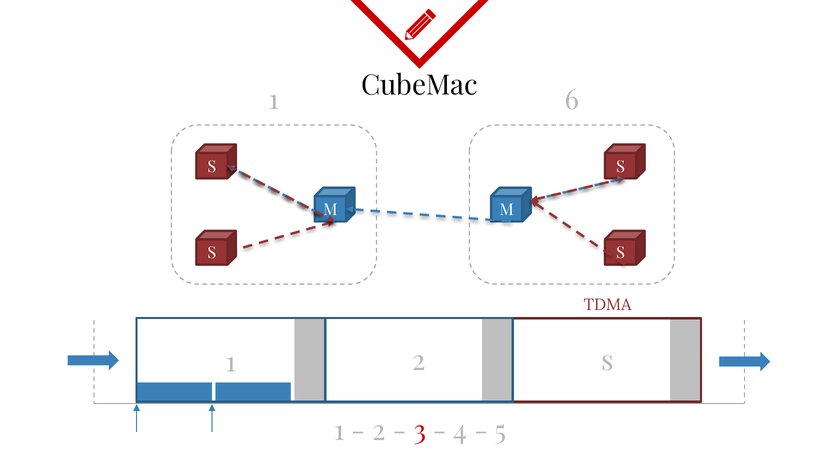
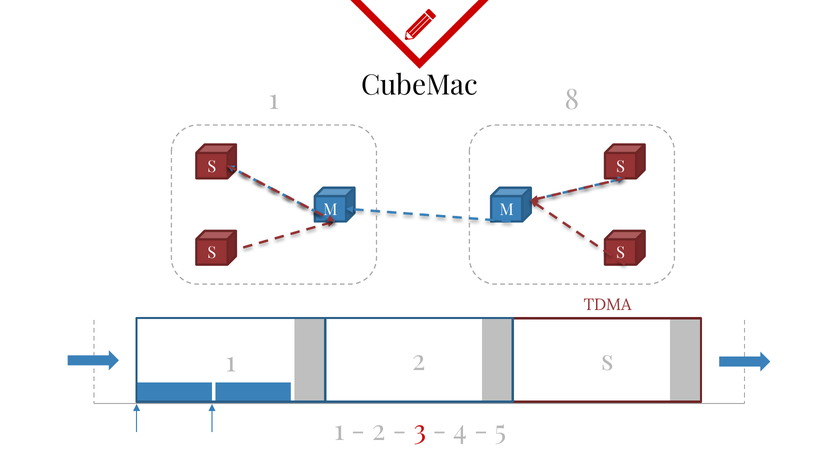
6: 6 -> 8 (572, 100)
